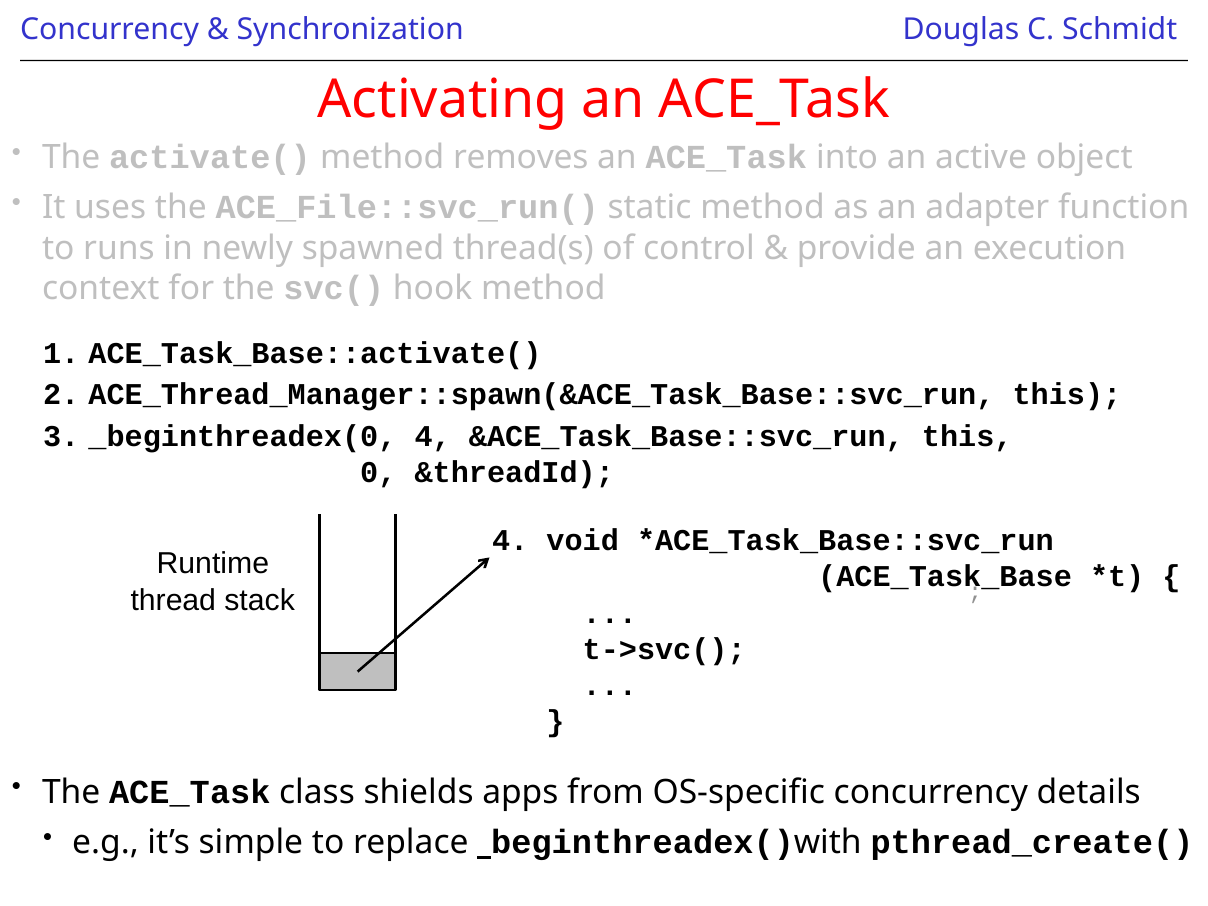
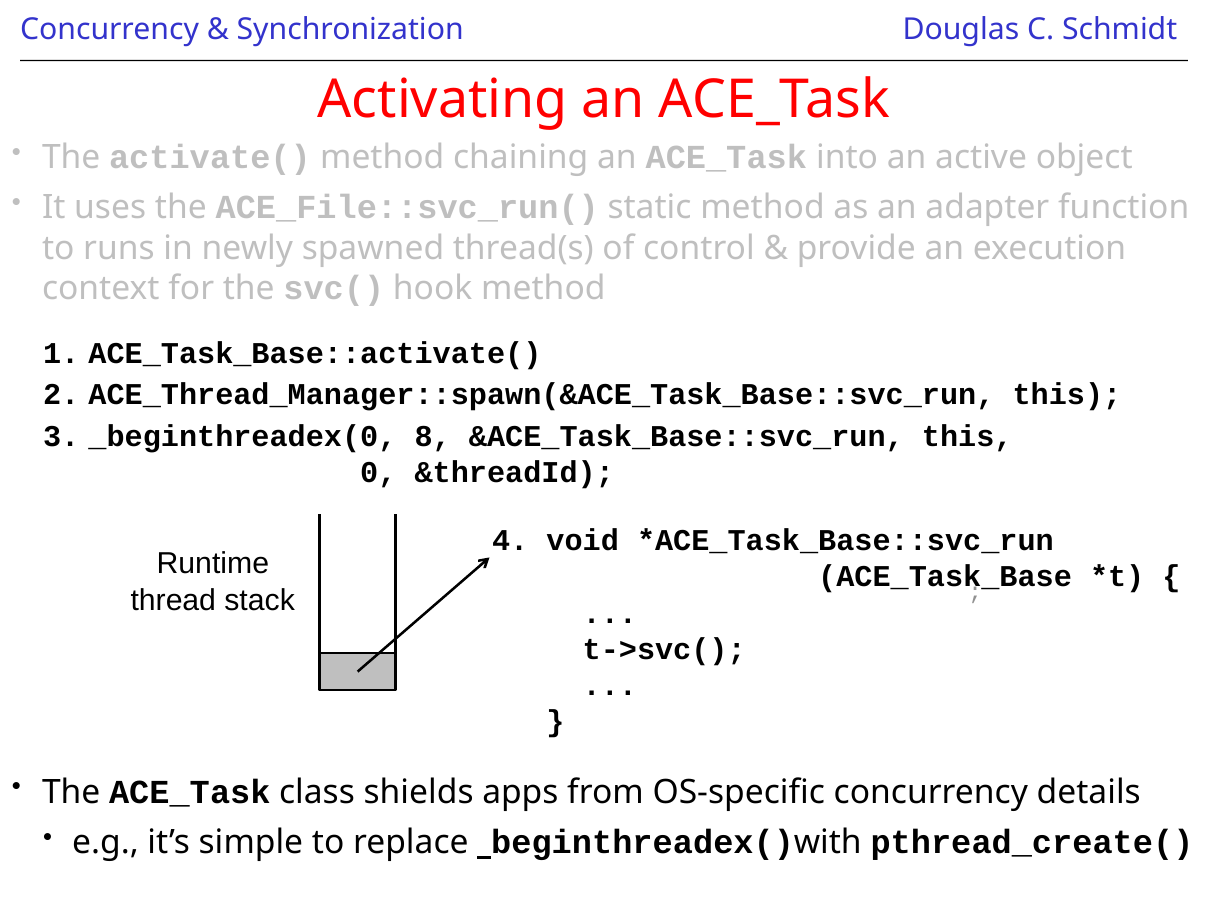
removes: removes -> chaining (521, 157)
_beginthreadex(0 4: 4 -> 8 (433, 436)
